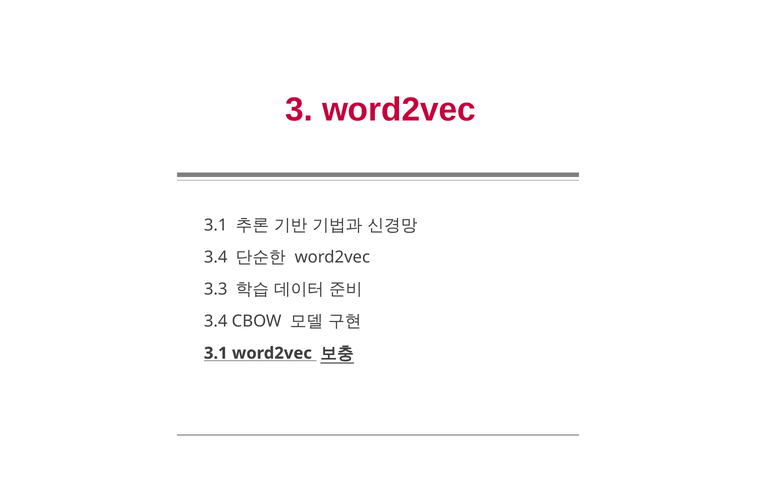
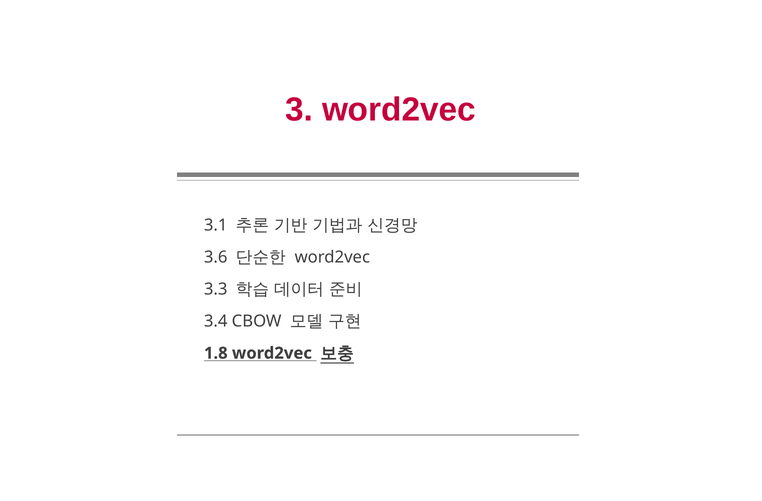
3.4: 3.4 -> 3.6 (216, 257)
3.1: 3.1 -> 1.8 (216, 353)
